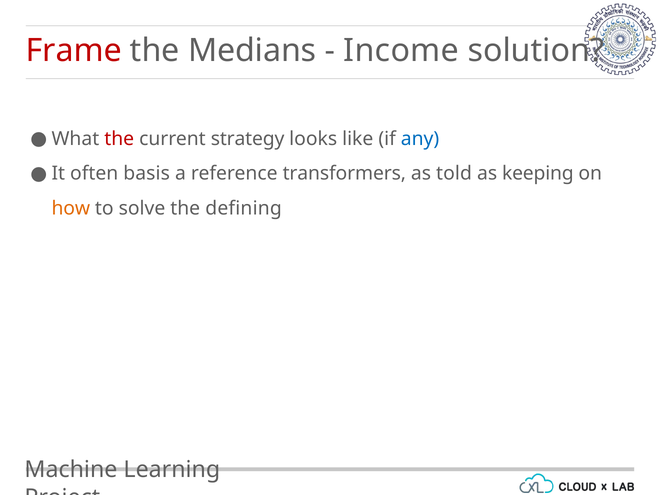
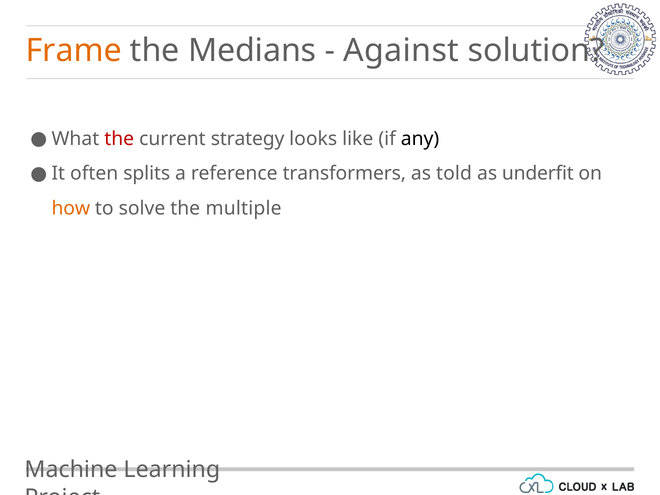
Frame colour: red -> orange (74, 51)
Income: Income -> Against (401, 51)
any colour: blue -> black (420, 139)
basis: basis -> splits (147, 173)
keeping: keeping -> underfit (538, 173)
defining: defining -> multiple (244, 208)
